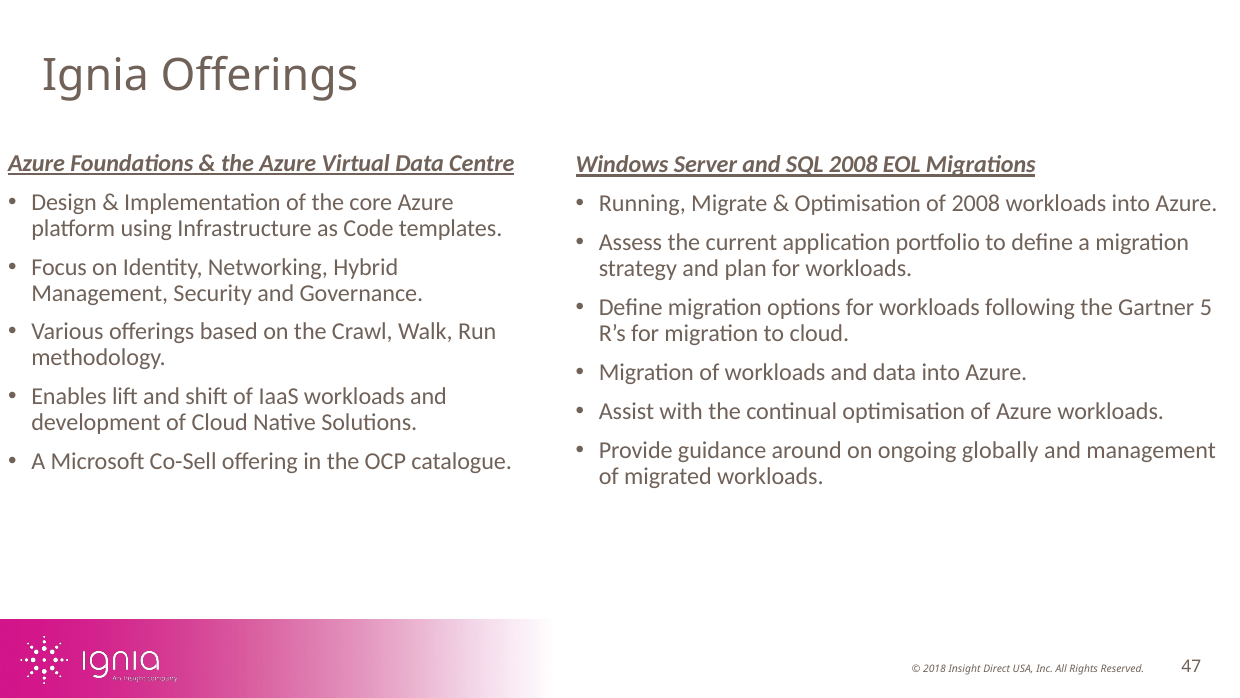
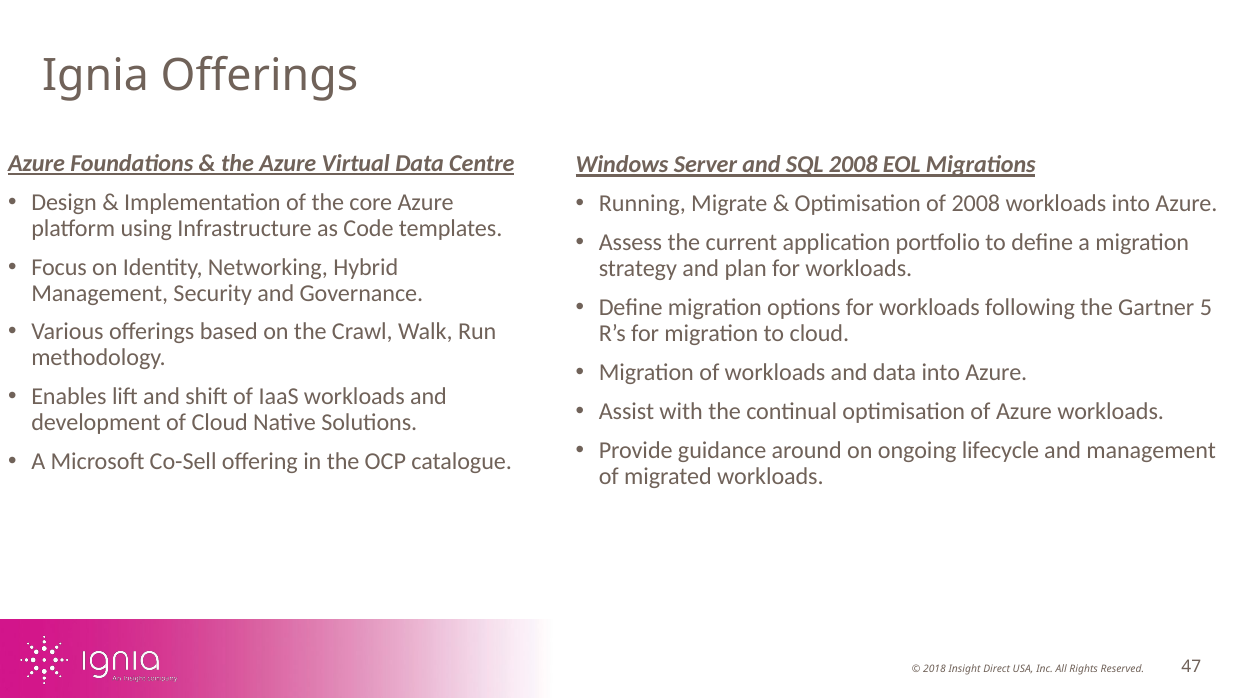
globally: globally -> lifecycle (1000, 450)
